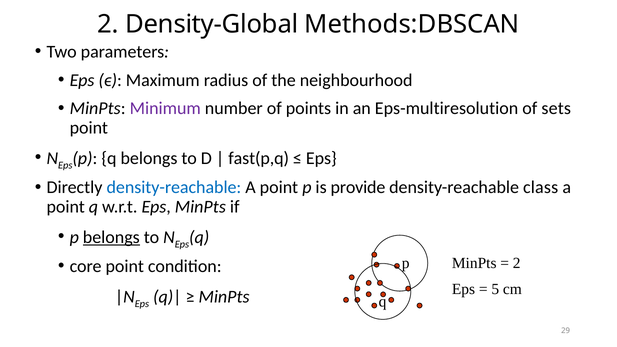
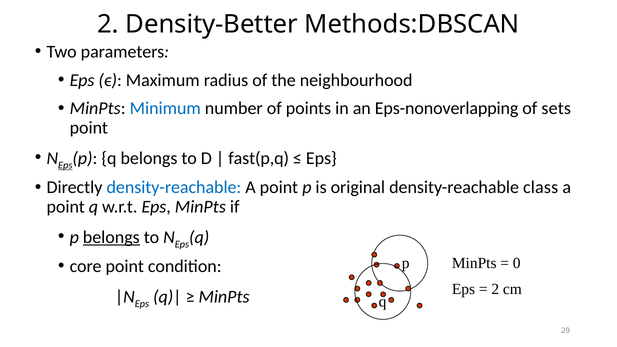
Density-Global: Density-Global -> Density-Better (212, 24)
Minimum colour: purple -> blue (165, 109)
Eps-multiresolution: Eps-multiresolution -> Eps-nonoverlapping (447, 109)
Eps underline: none -> present (65, 165)
provide: provide -> original (358, 187)
2: 2 -> 0 (517, 263)
5: 5 -> 2 (495, 289)
